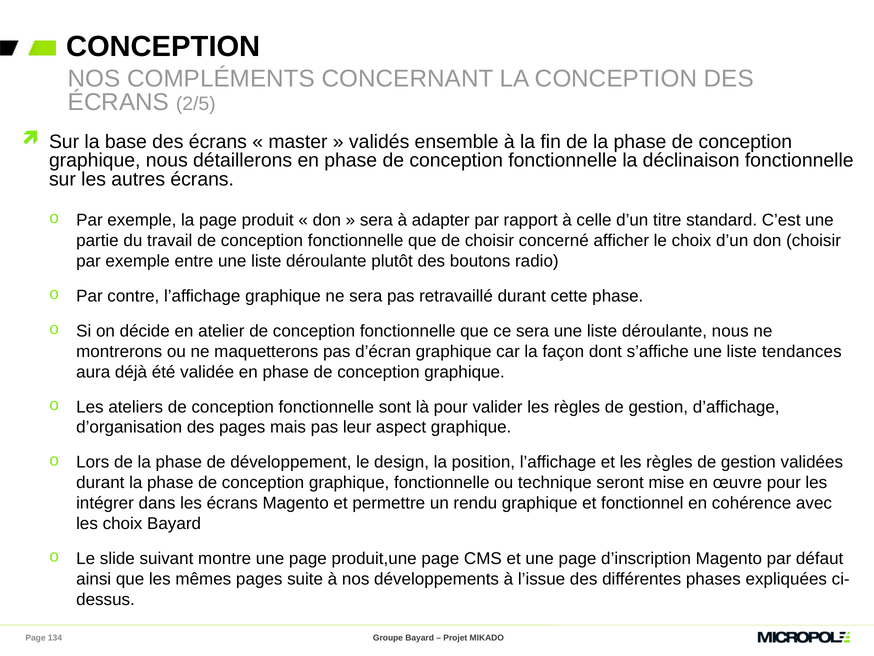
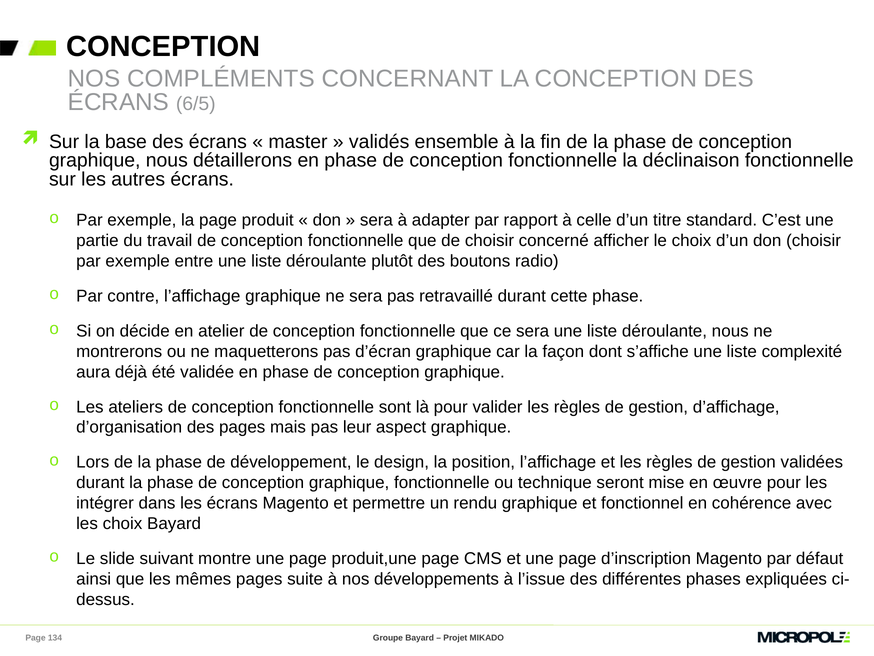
2/5: 2/5 -> 6/5 (196, 104)
tendances: tendances -> complexité (802, 351)
